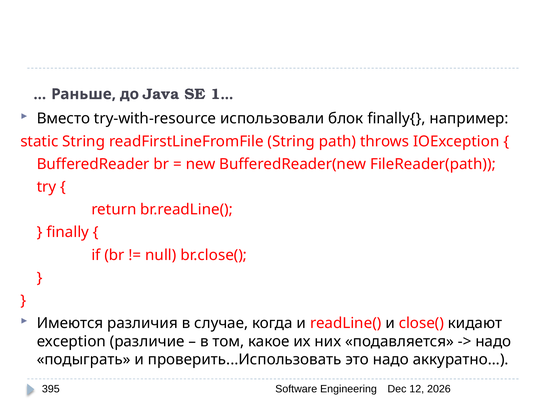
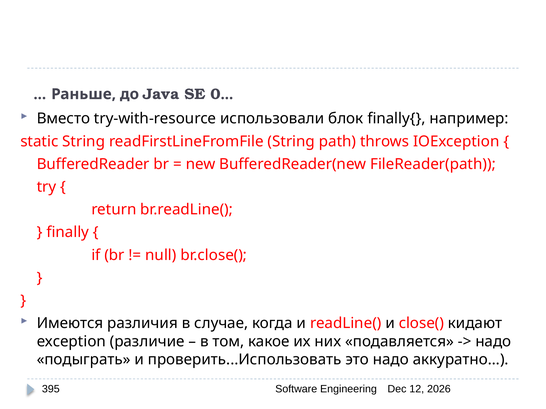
1: 1 -> 0 (216, 94)
